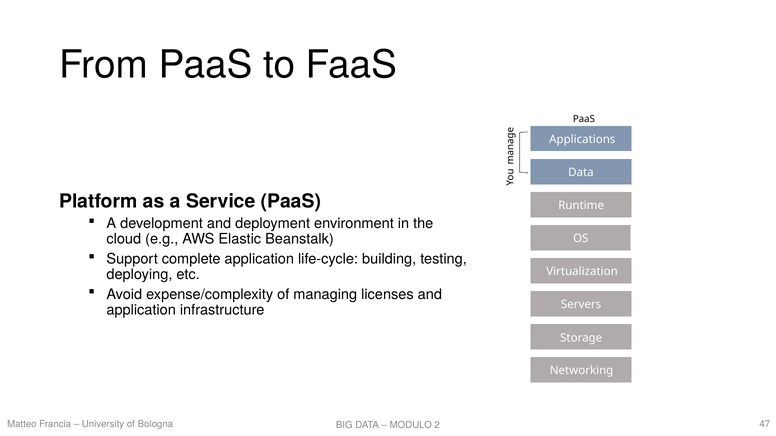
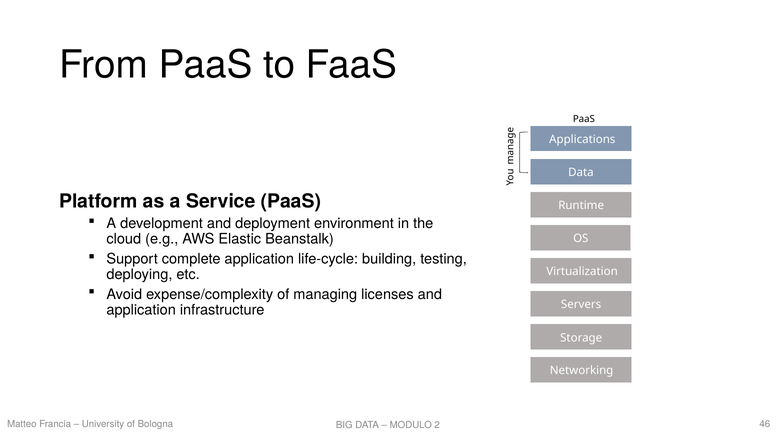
47: 47 -> 46 (765, 424)
